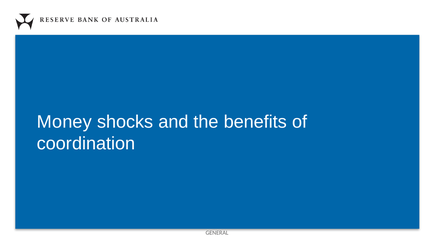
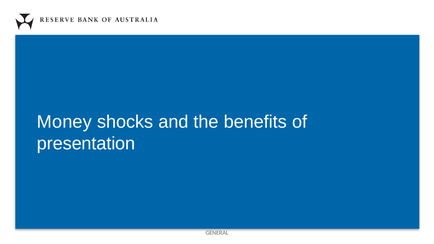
coordination: coordination -> presentation (86, 144)
